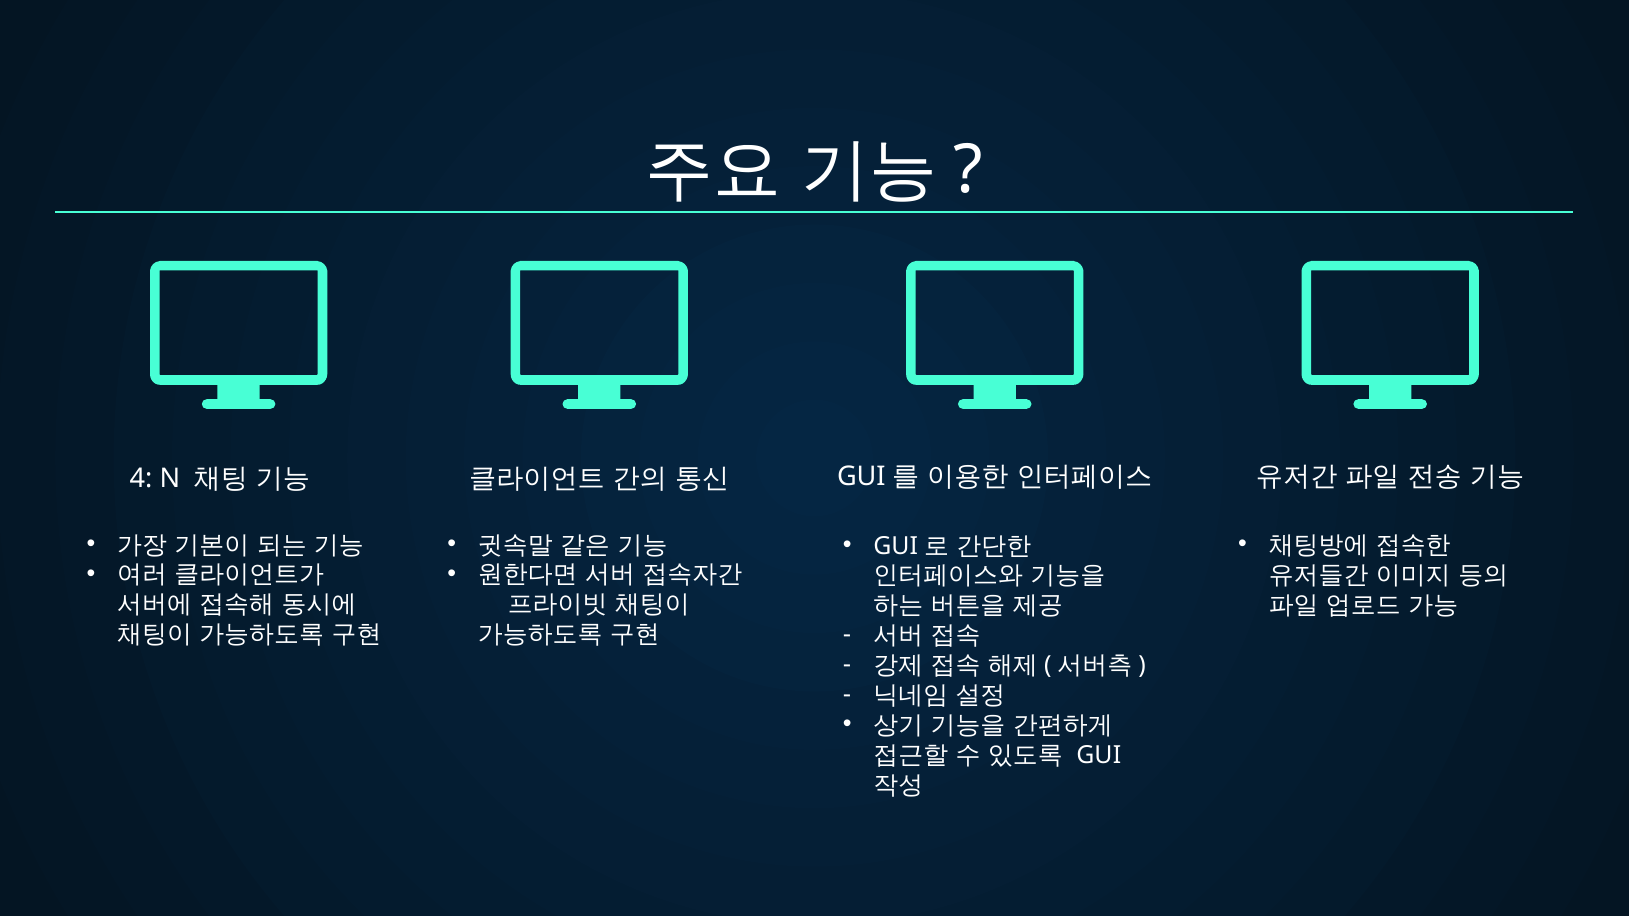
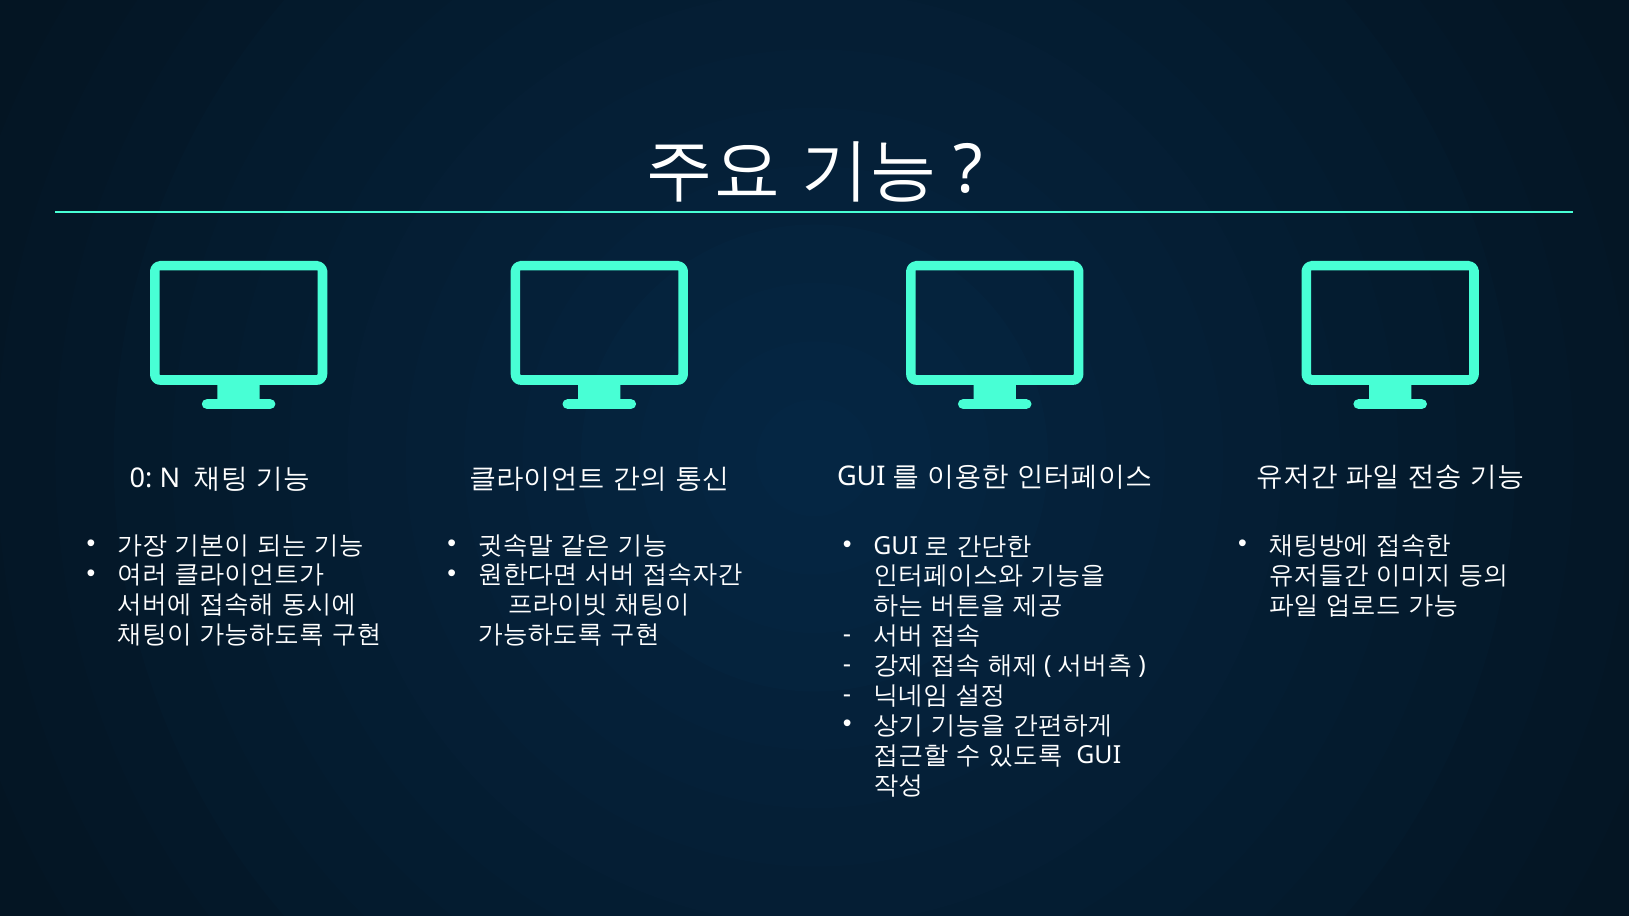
4: 4 -> 0 (141, 479)
